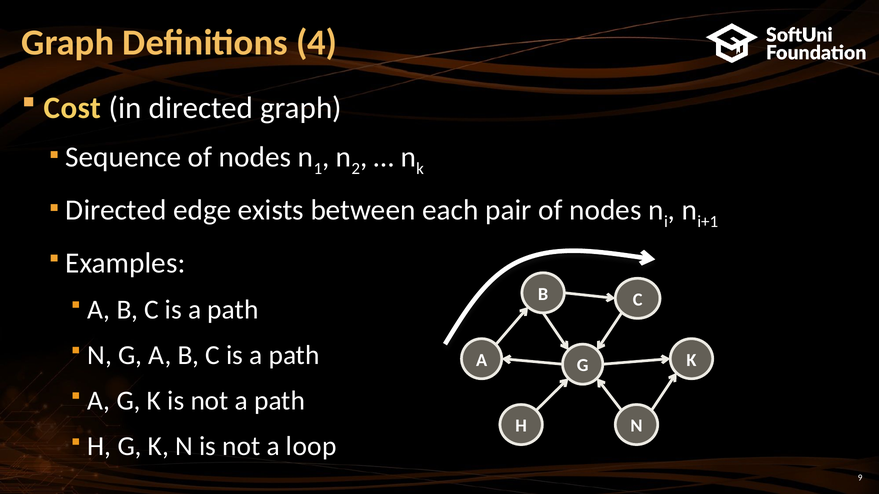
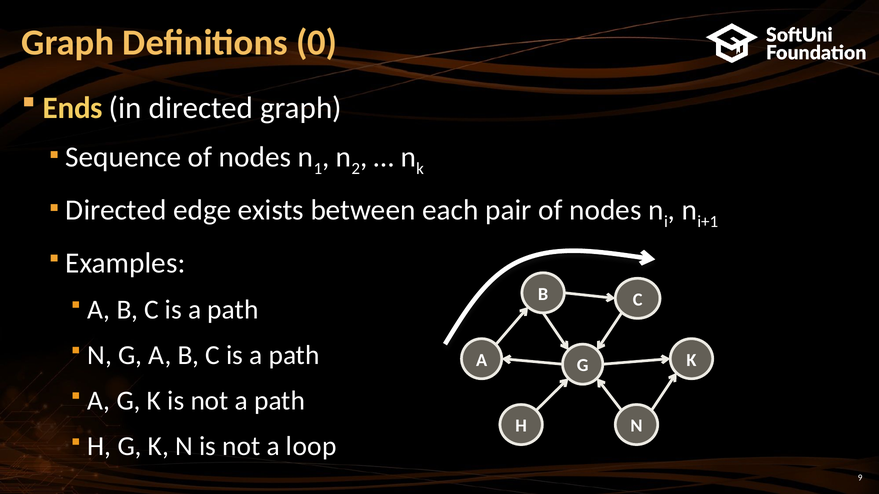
4: 4 -> 0 (317, 43)
Cost: Cost -> Ends (73, 108)
